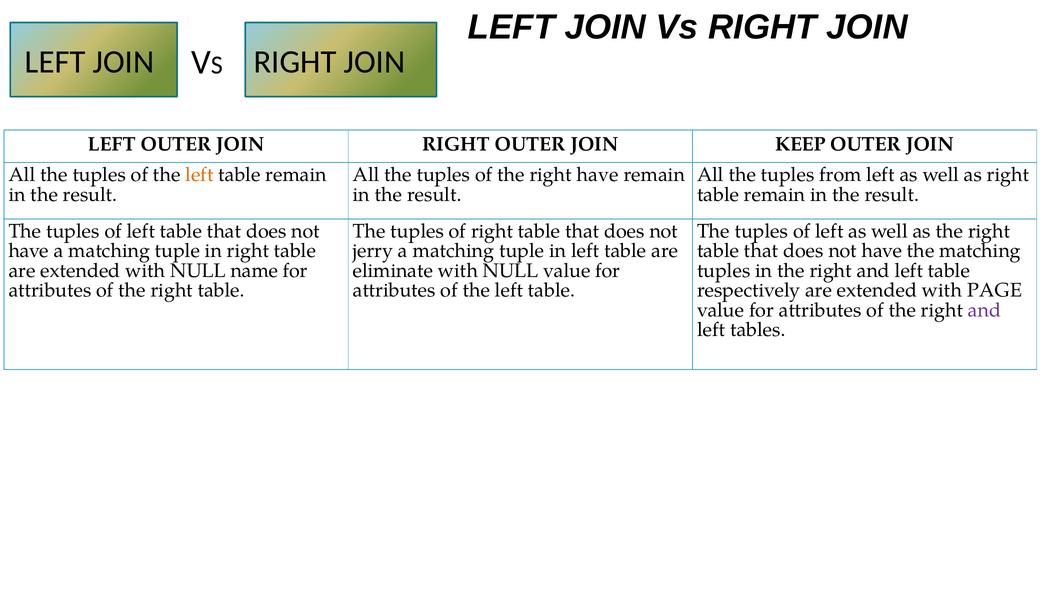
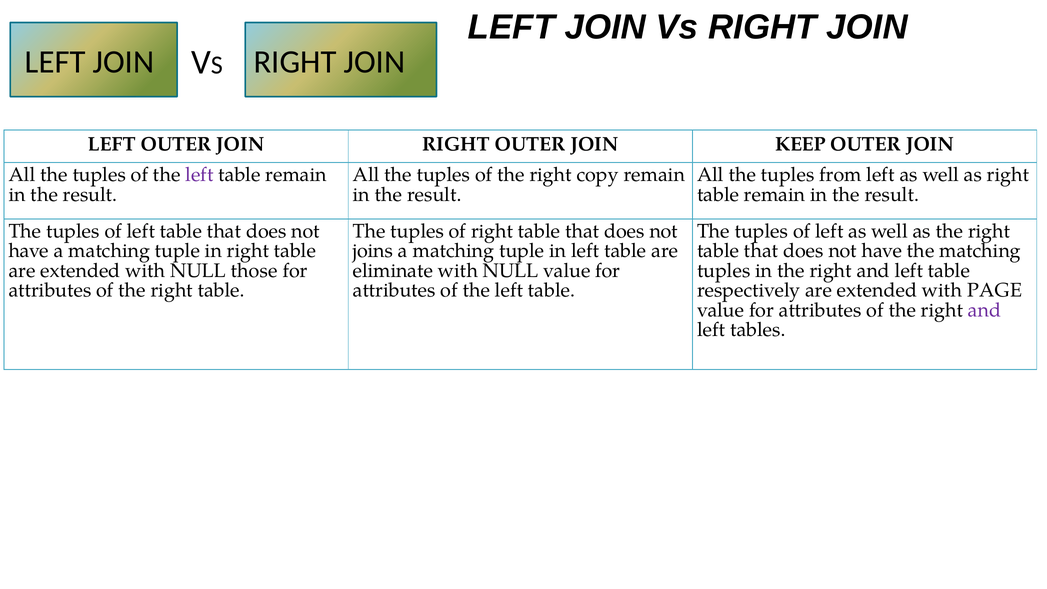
left colour: orange -> purple (199, 175)
right have: have -> copy (598, 175)
jerry: jerry -> joins (373, 251)
name: name -> those (254, 271)
